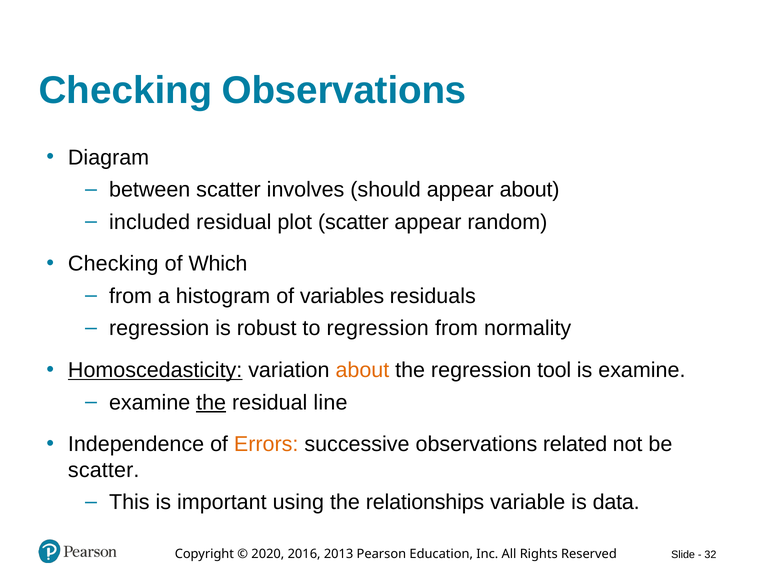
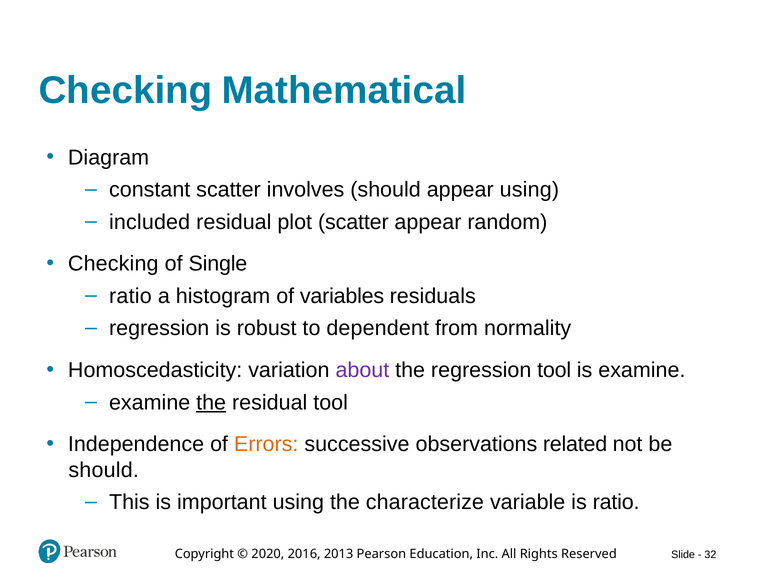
Checking Observations: Observations -> Mathematical (344, 90)
between: between -> constant (150, 190)
appear about: about -> using (529, 190)
Which: Which -> Single (218, 264)
from: from -> ratio (130, 296)
to regression: regression -> dependent (378, 328)
Homoscedasticity underline: present -> none (155, 370)
about colour: orange -> purple (362, 370)
residual line: line -> tool (331, 402)
scatter: scatter -> should (104, 470)
relationships: relationships -> characterize (425, 502)
is data: data -> ratio (616, 502)
